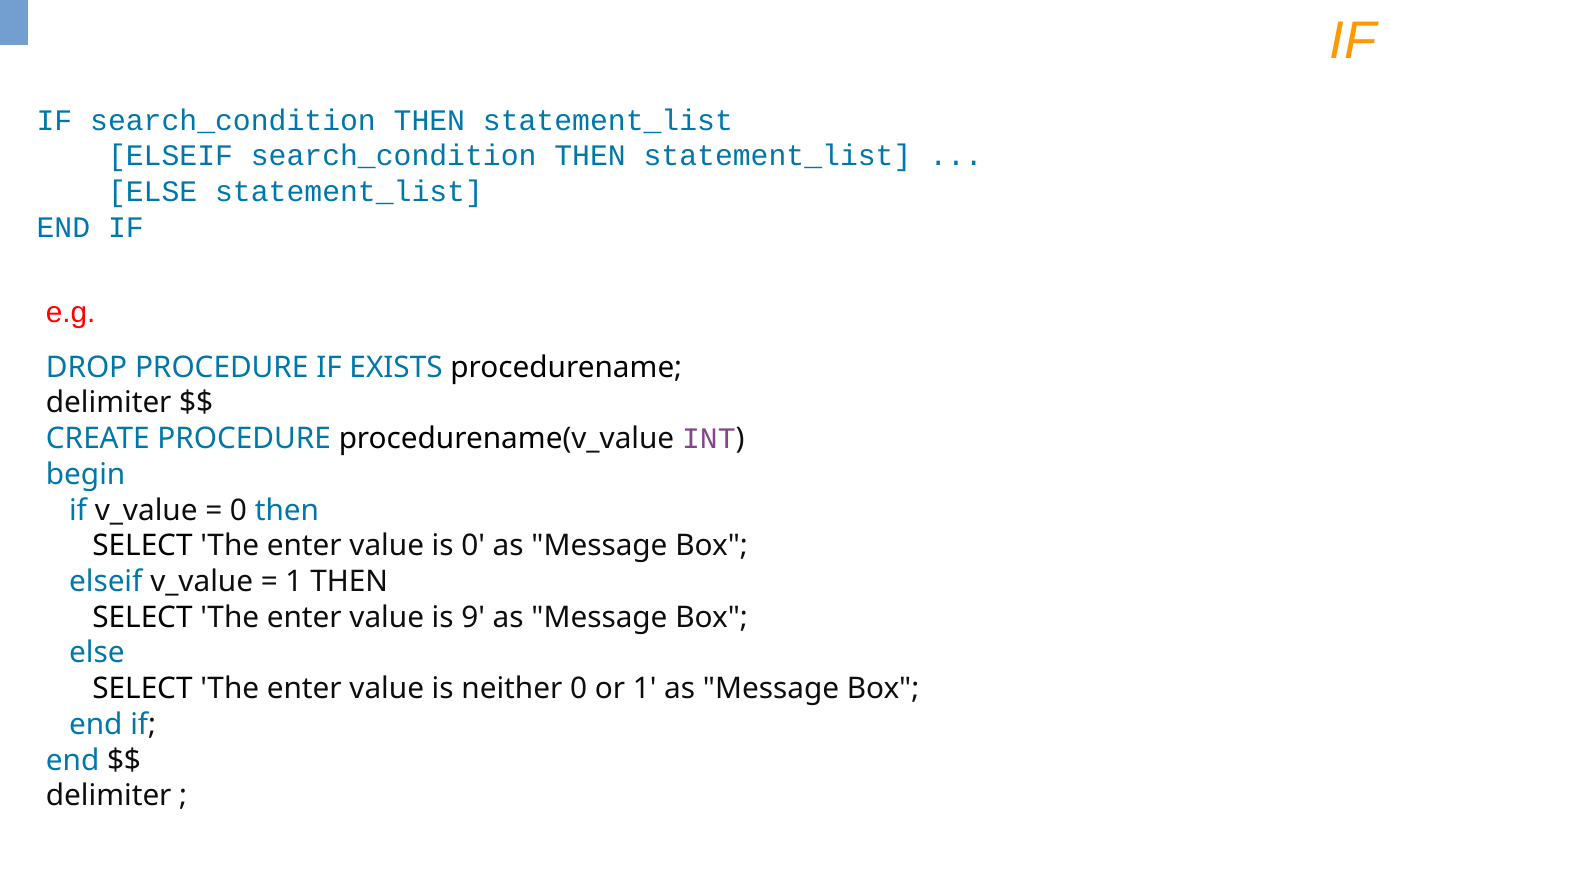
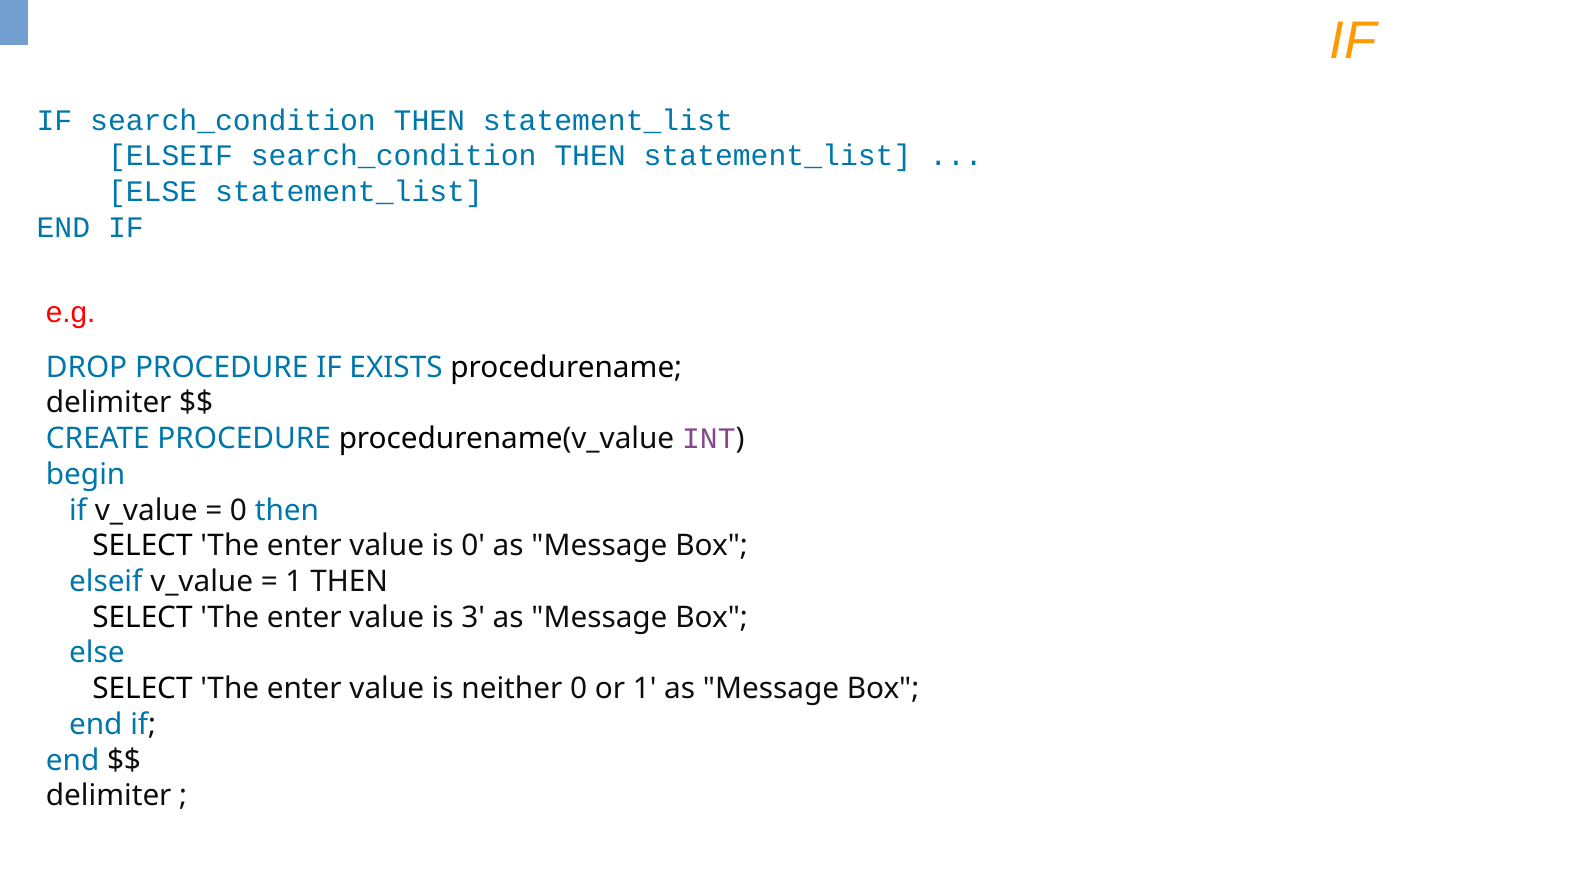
9: 9 -> 3 (473, 617)
